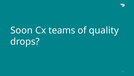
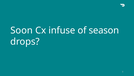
teams: teams -> infuse (62, 30)
quality: quality -> season (104, 30)
